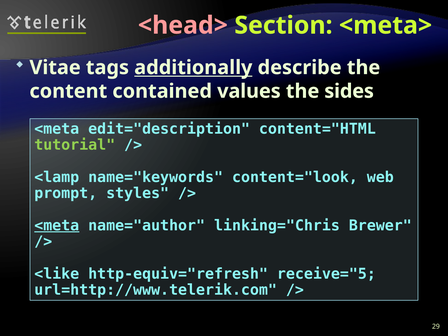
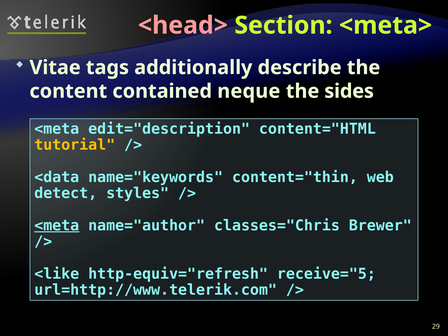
additionally underline: present -> none (193, 68)
values: values -> neque (249, 91)
tutorial colour: light green -> yellow (75, 145)
<lamp: <lamp -> <data (57, 177)
content="look: content="look -> content="thin (295, 177)
prompt: prompt -> detect (66, 193)
linking="Chris: linking="Chris -> classes="Chris (277, 226)
